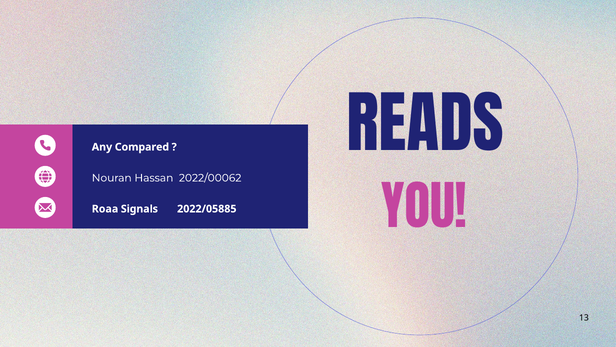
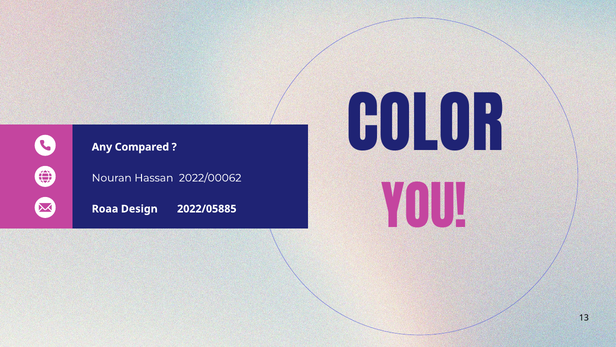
READS: READS -> COLOR (425, 128)
Signals: Signals -> Design (139, 209)
